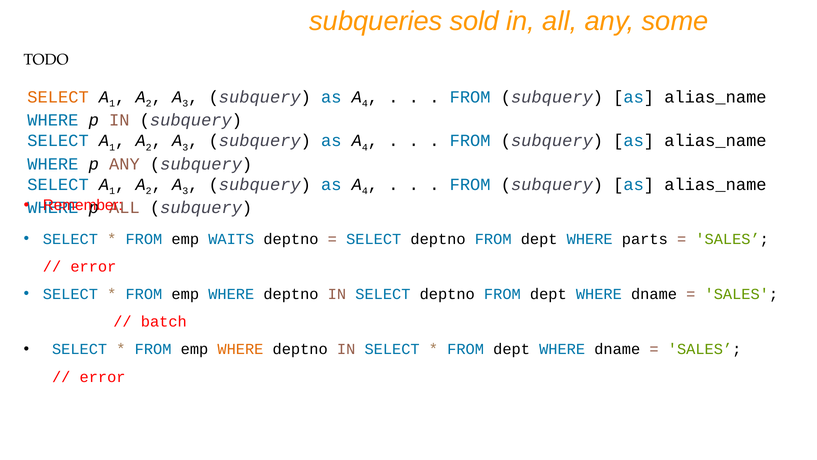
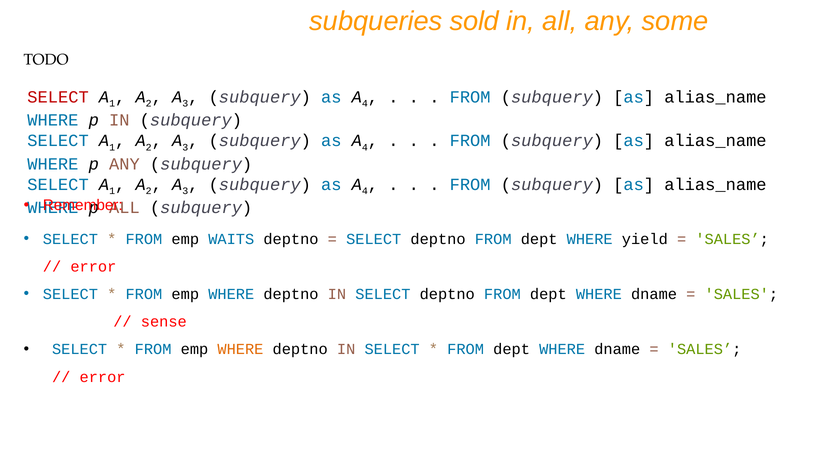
SELECT colour: orange -> red (58, 97)
parts: parts -> yield (645, 239)
batch: batch -> sense (164, 322)
